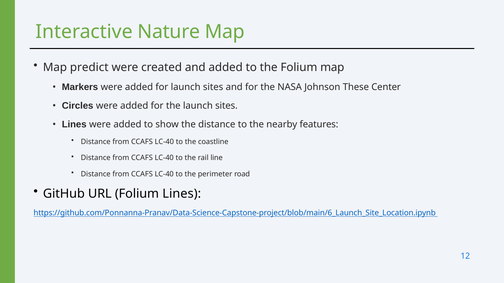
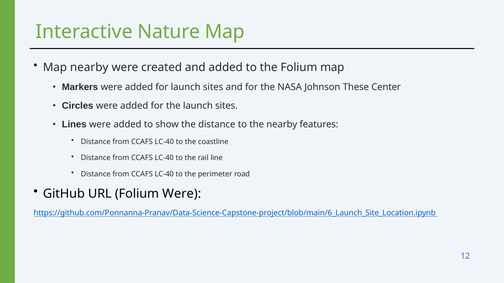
Map predict: predict -> nearby (89, 67)
Folium Lines: Lines -> Were (182, 194)
